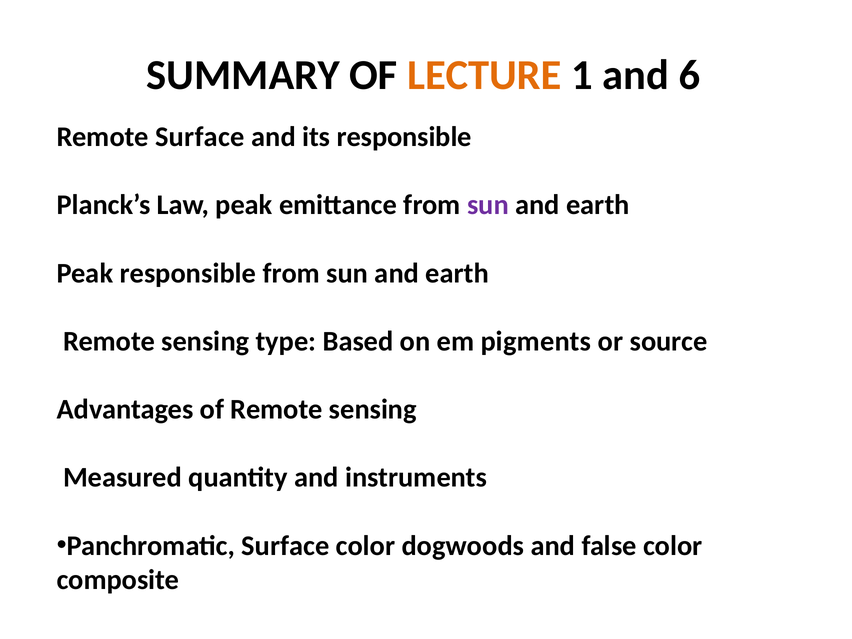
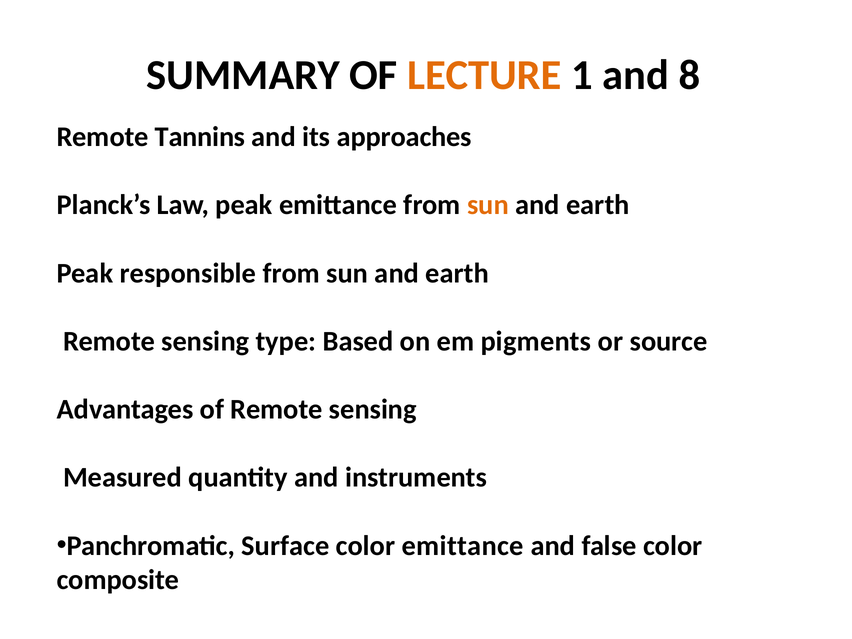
6: 6 -> 8 (689, 75)
Remote Surface: Surface -> Tannins (200, 137)
its responsible: responsible -> approaches (404, 137)
sun colour: purple -> orange (488, 205)
color dogwoods: dogwoods -> emittance (463, 546)
